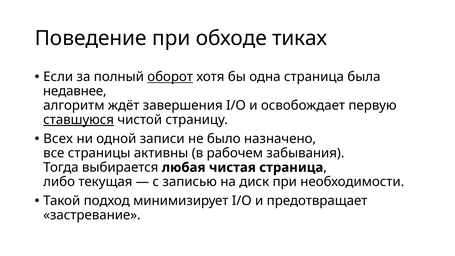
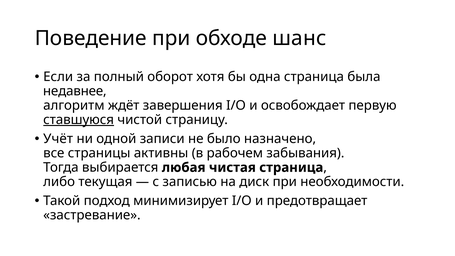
тиках: тиках -> шанс (299, 38)
оборот underline: present -> none (170, 77)
Всех: Всех -> Учёт (58, 139)
